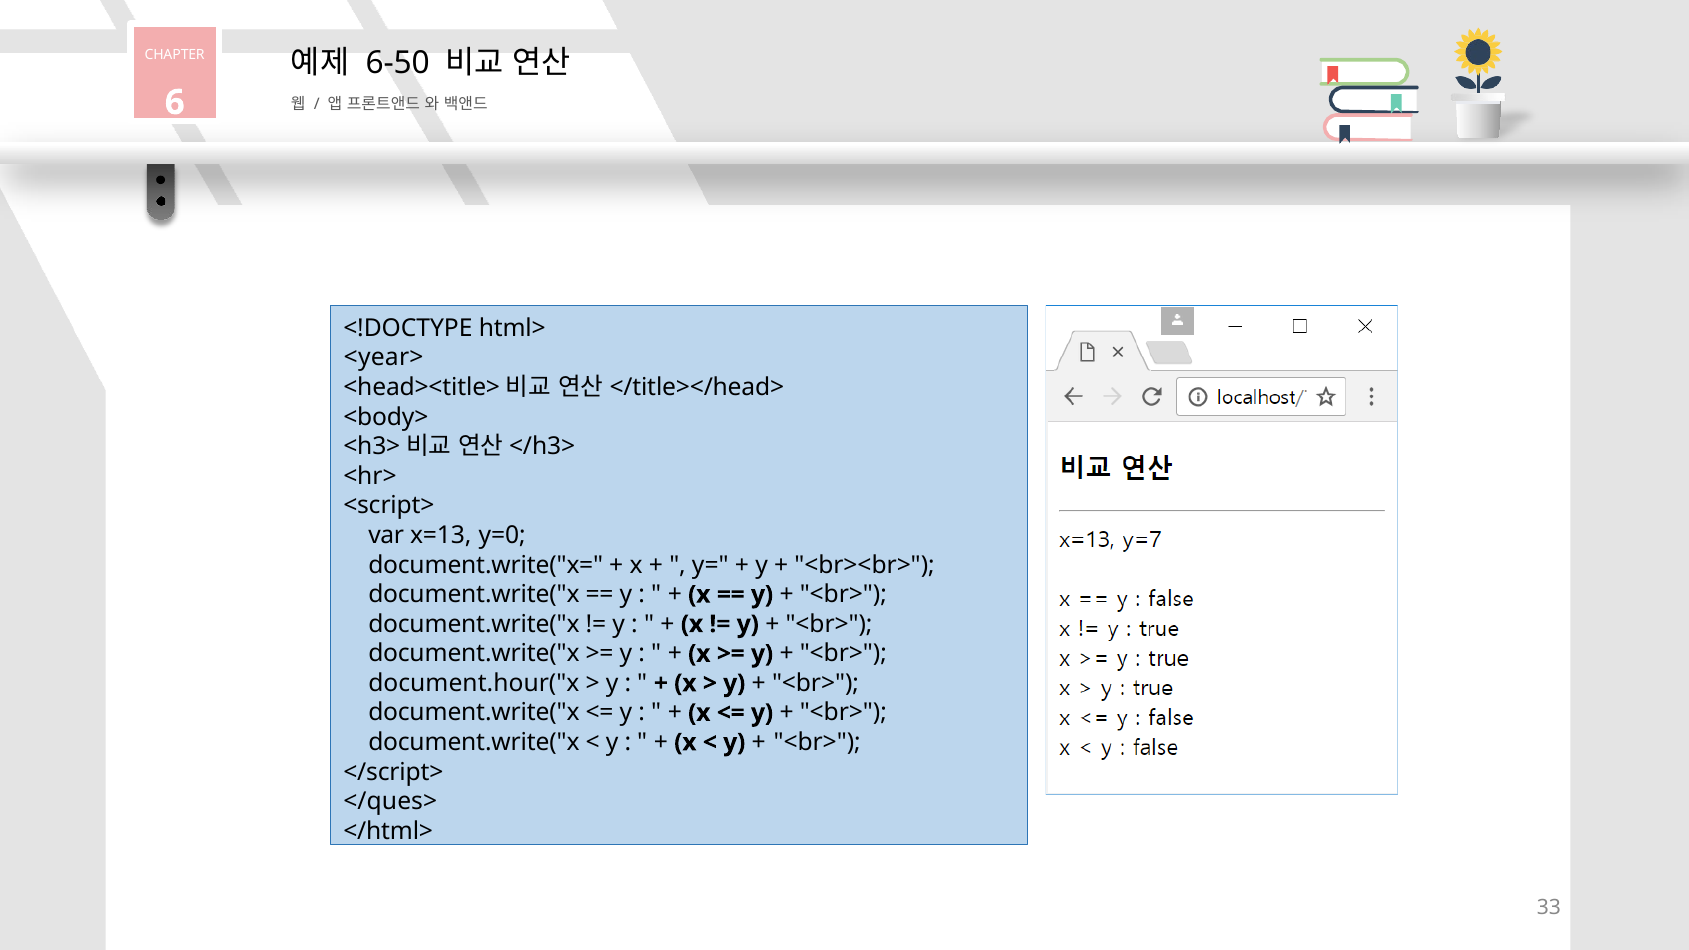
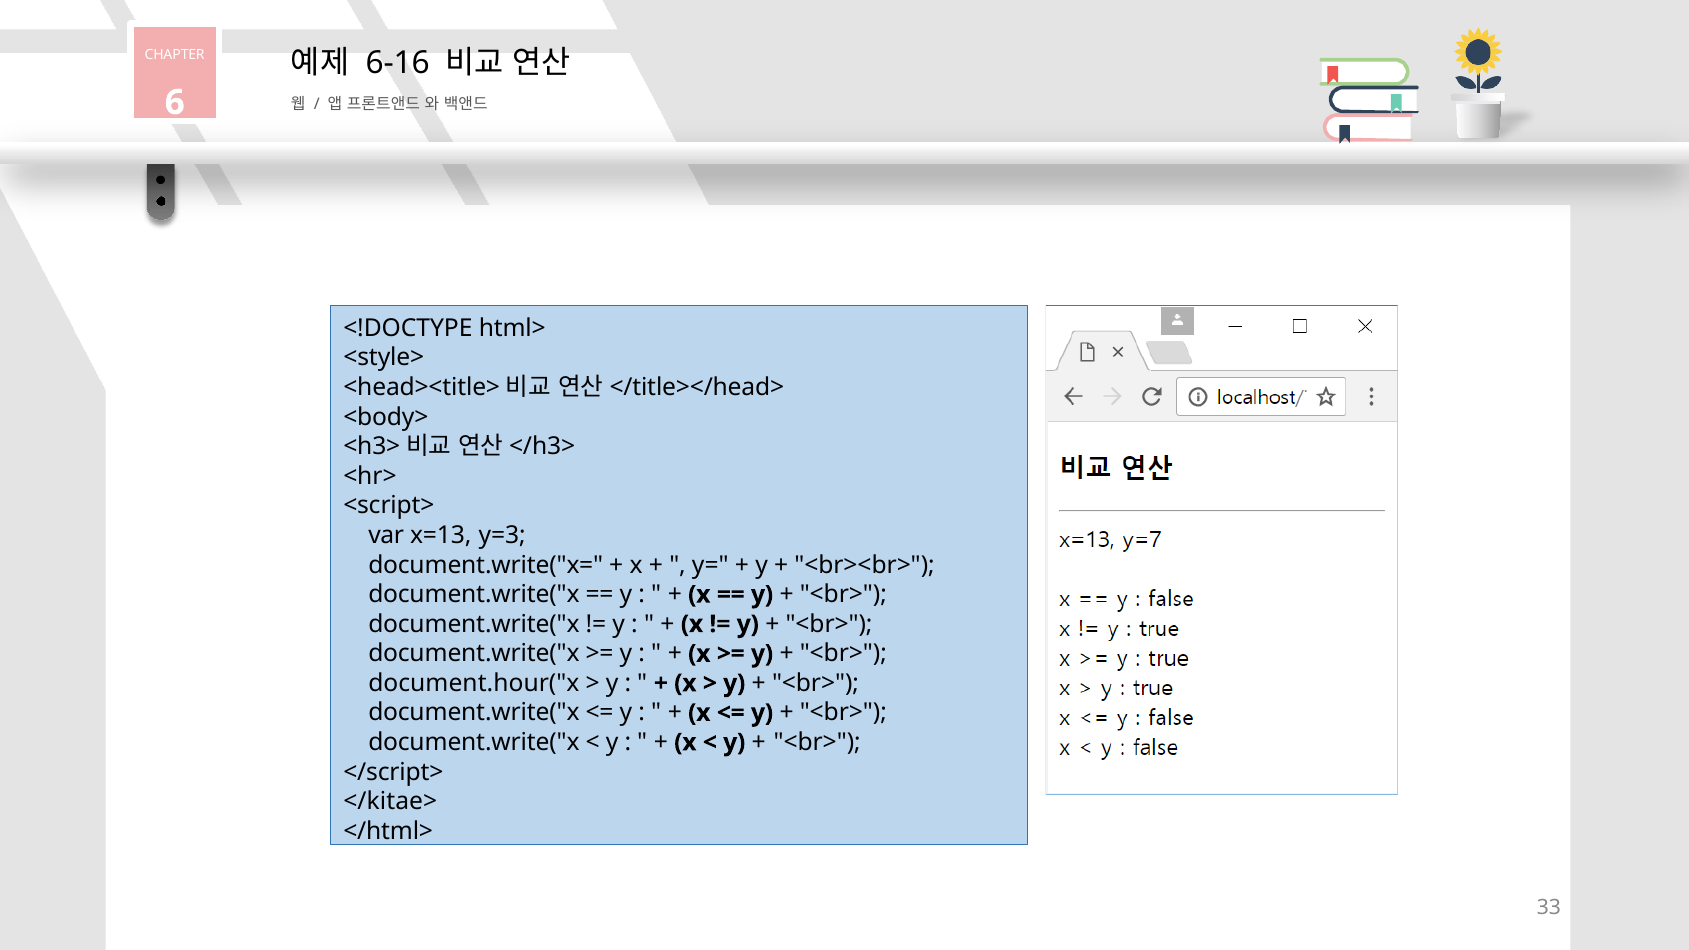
6-50: 6-50 -> 6-16 (398, 63)
<year>: <year> -> <style> (384, 358)
y=0: y=0 -> y=3 (502, 535)
</ques>: </ques> -> </kitae> (390, 802)
